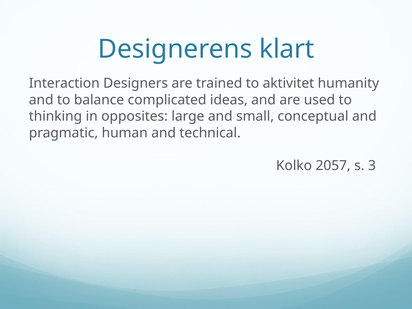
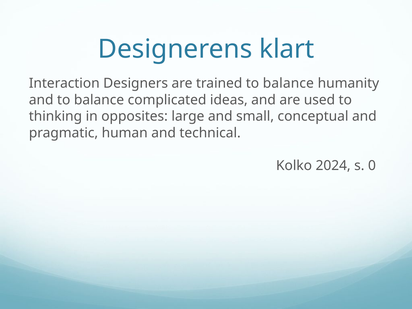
trained to aktivitet: aktivitet -> balance (288, 83)
2057: 2057 -> 2024 (333, 166)
3: 3 -> 0 (372, 166)
